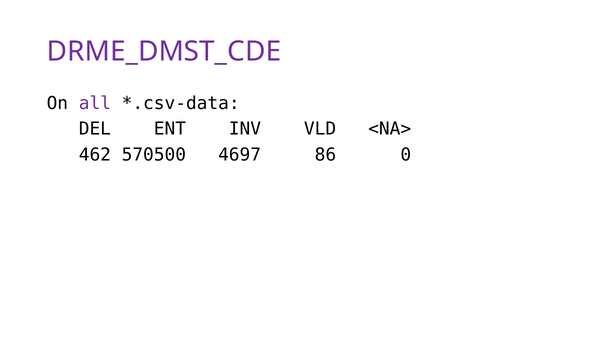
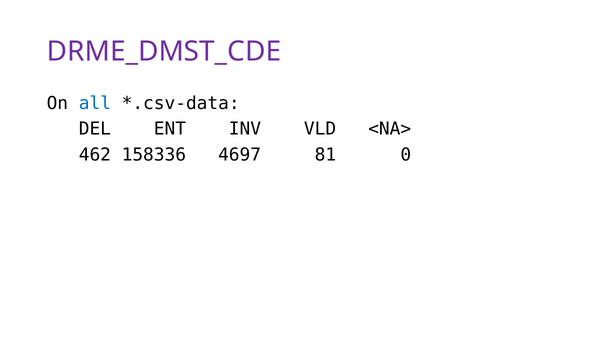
all colour: purple -> blue (95, 103)
570500: 570500 -> 158336 (154, 155)
86: 86 -> 81 (325, 155)
